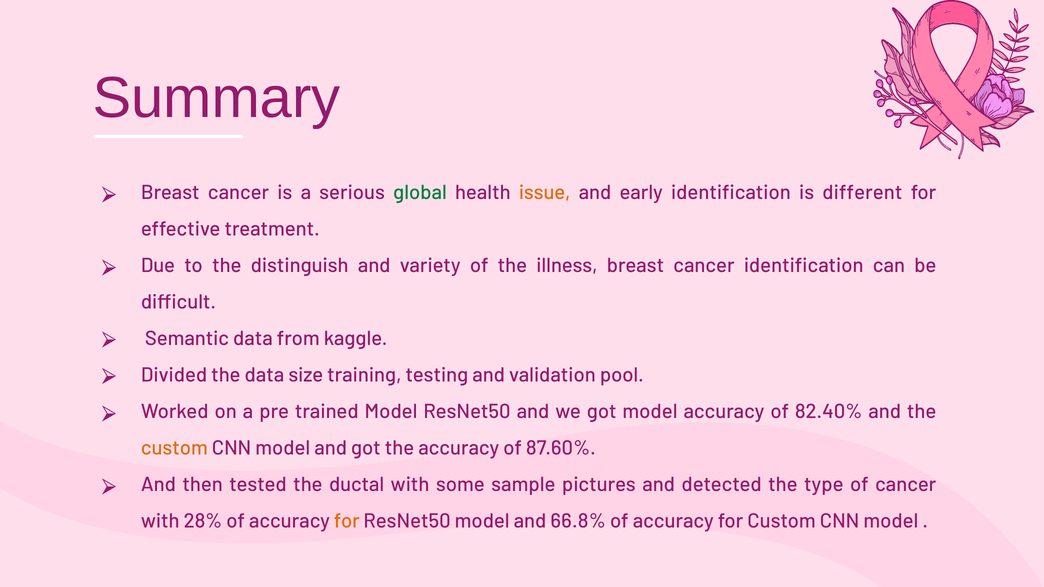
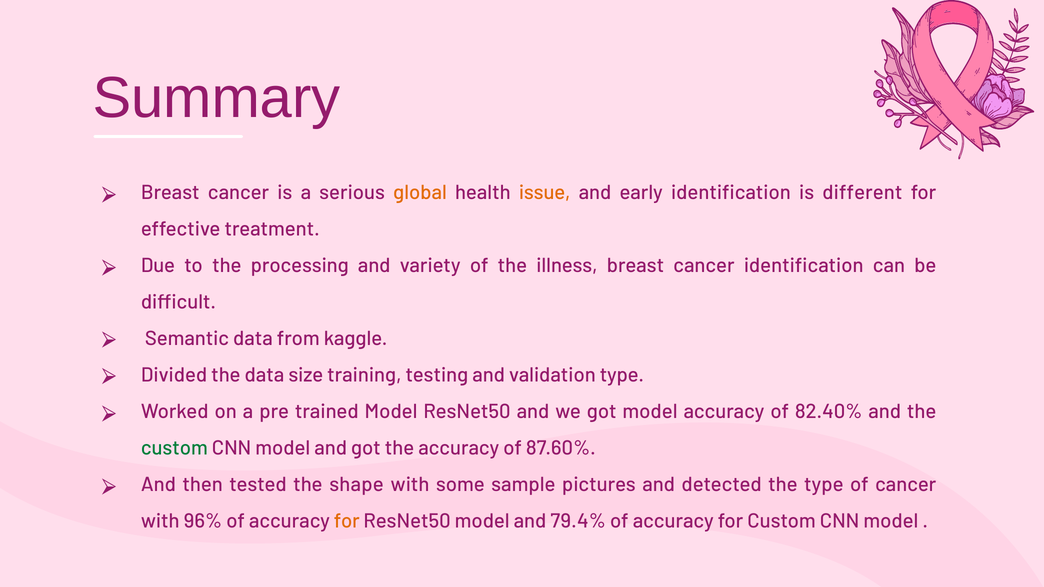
global colour: green -> orange (420, 192)
distinguish: distinguish -> processing (300, 265)
validation pool: pool -> type (622, 375)
custom colour: orange -> green (174, 448)
ductal: ductal -> shape (356, 485)
28%: 28% -> 96% (203, 521)
66.8%: 66.8% -> 79.4% (578, 521)
